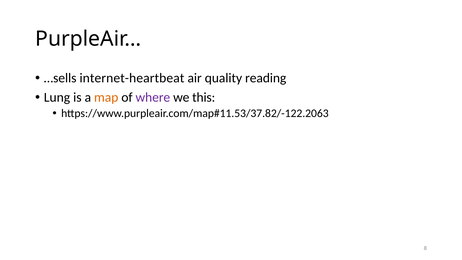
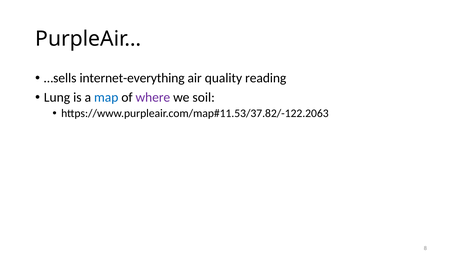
internet-heartbeat: internet-heartbeat -> internet-everything (132, 78)
map colour: orange -> blue (106, 97)
this: this -> soil (204, 97)
